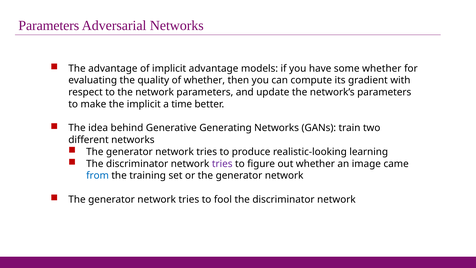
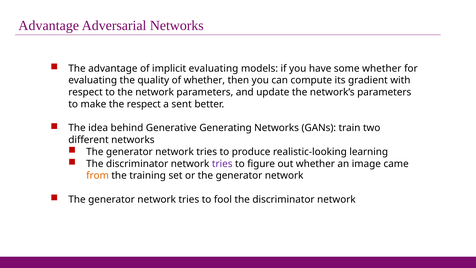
Parameters: Parameters -> Advantage (49, 26)
implicit advantage: advantage -> evaluating (214, 68)
the implicit: implicit -> respect (144, 104)
time: time -> sent (182, 104)
from colour: blue -> orange (98, 176)
